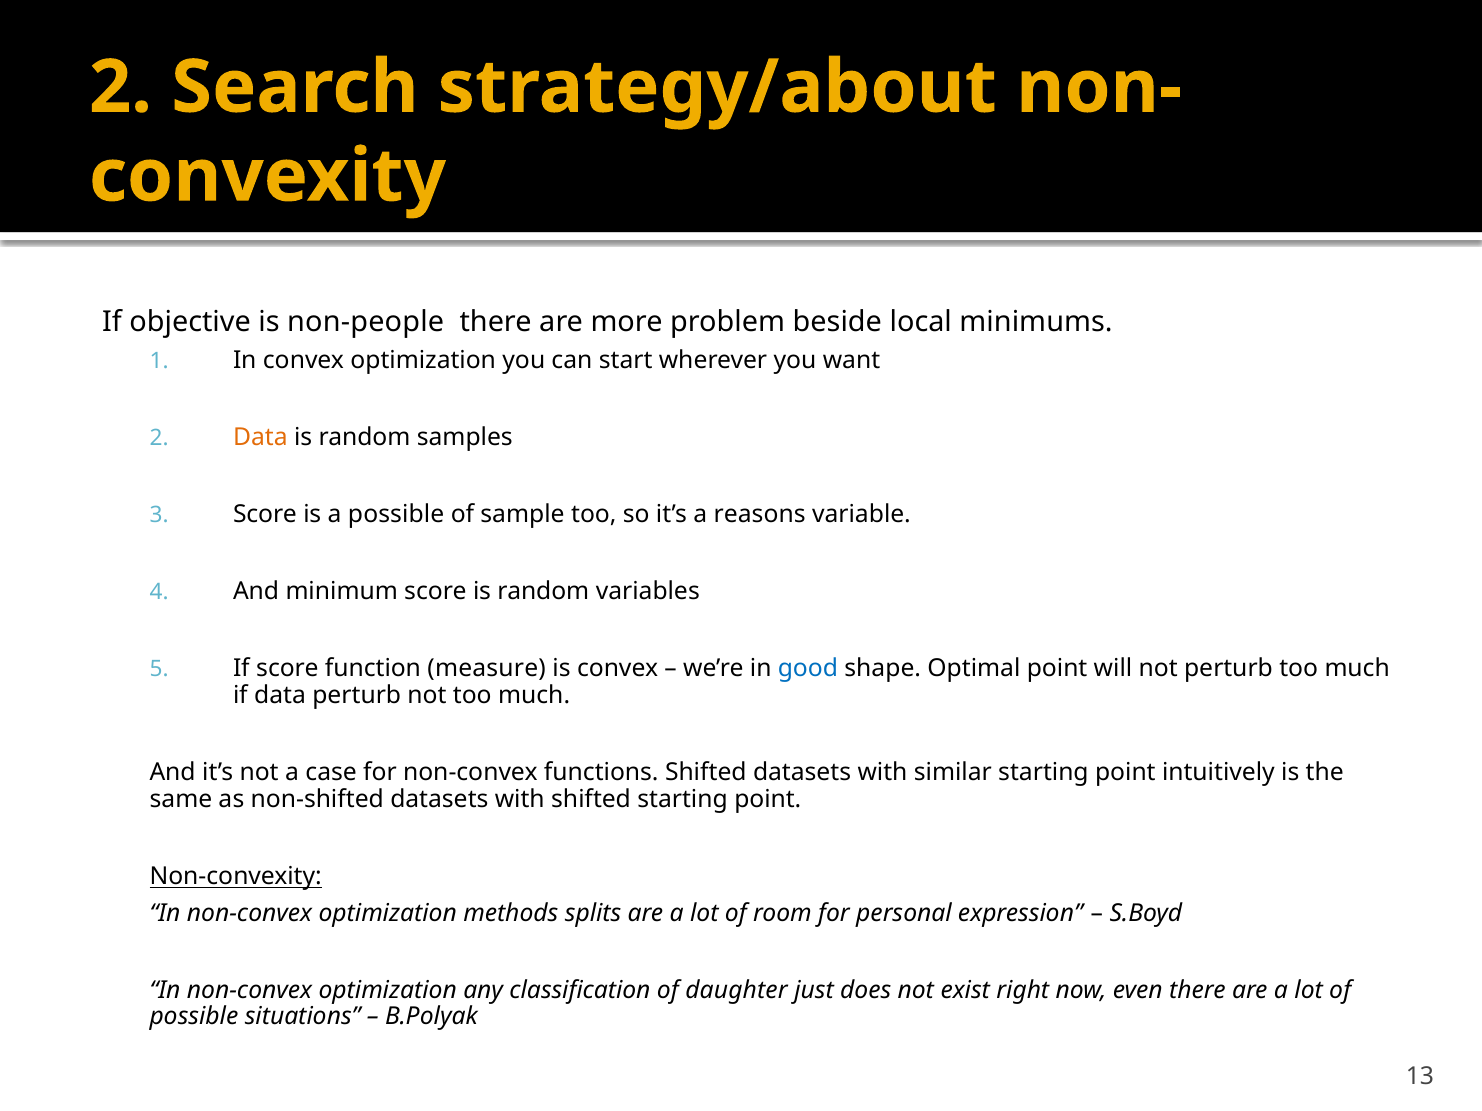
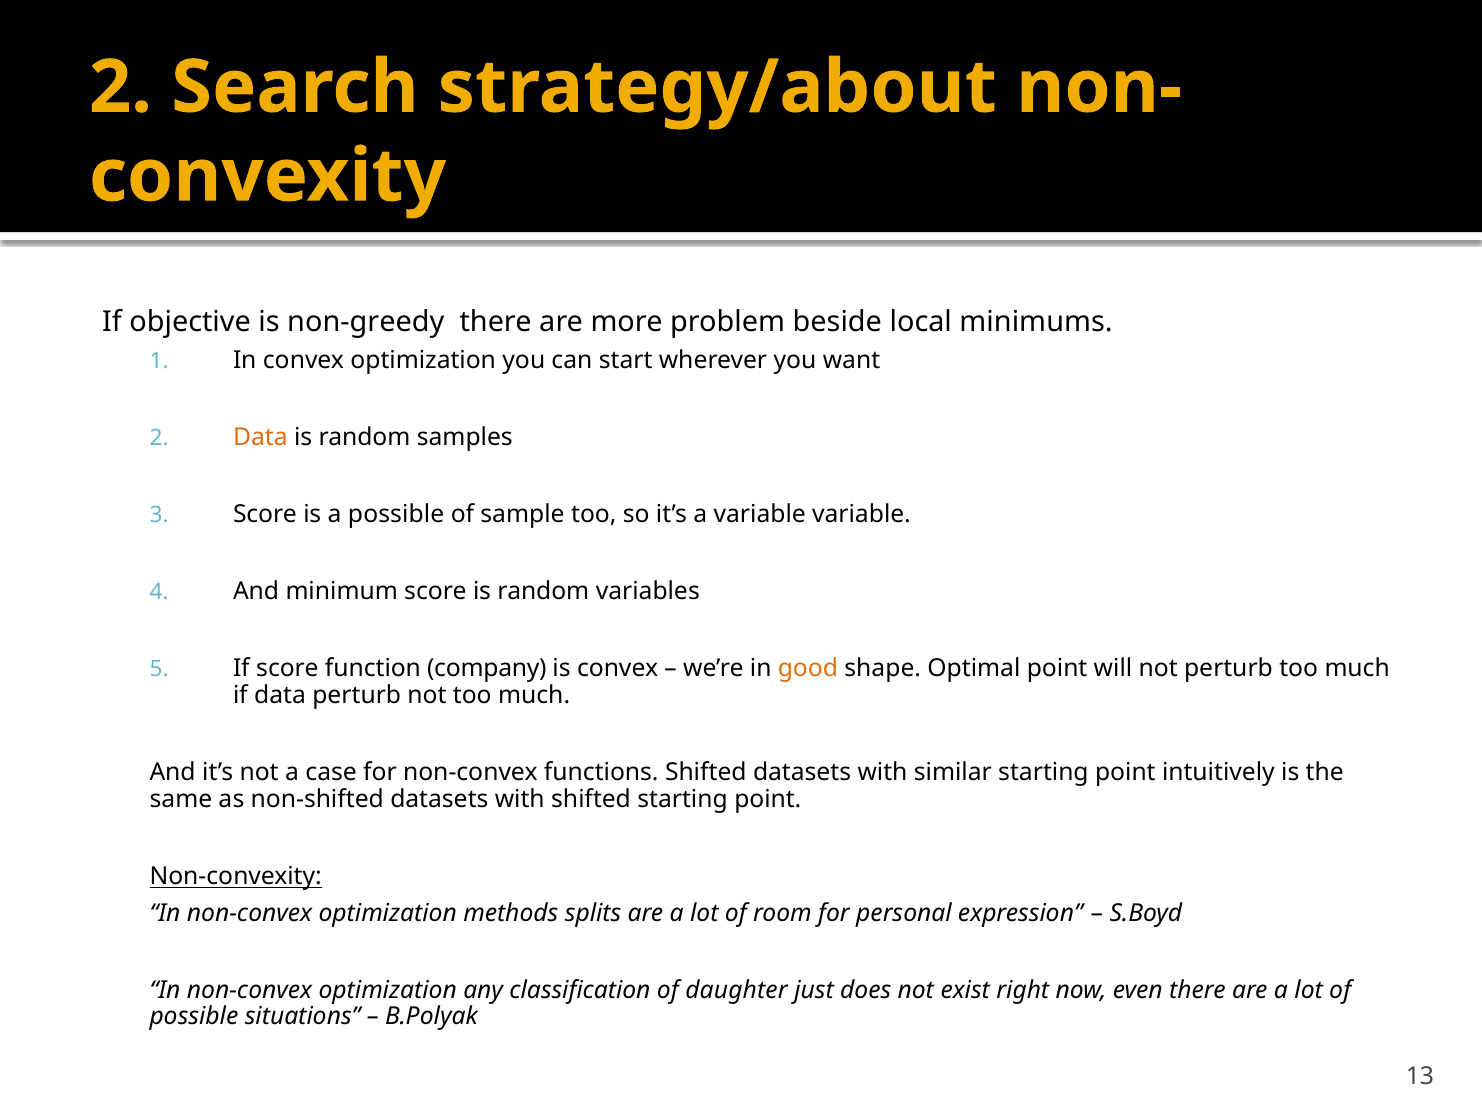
non-people: non-people -> non-greedy (366, 322)
a reasons: reasons -> variable (760, 515)
measure: measure -> company (487, 669)
good colour: blue -> orange (808, 669)
